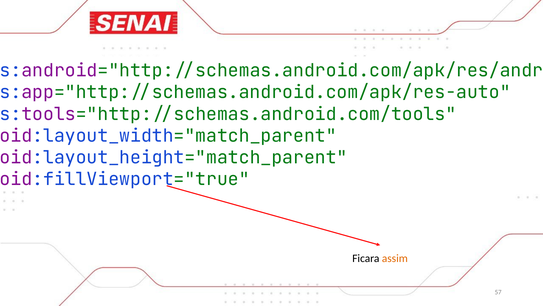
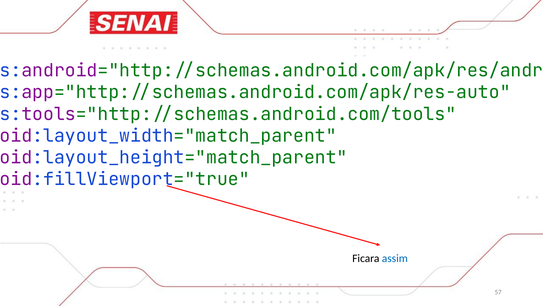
assim colour: orange -> blue (395, 258)
